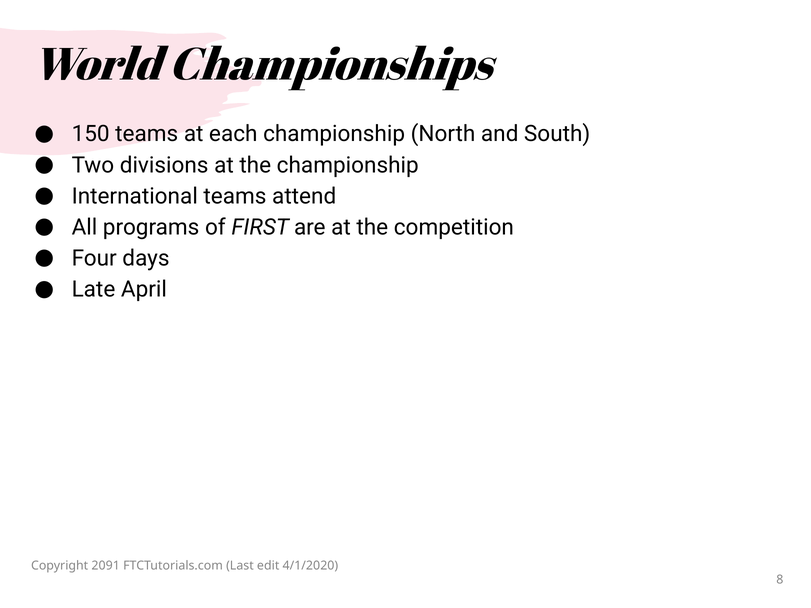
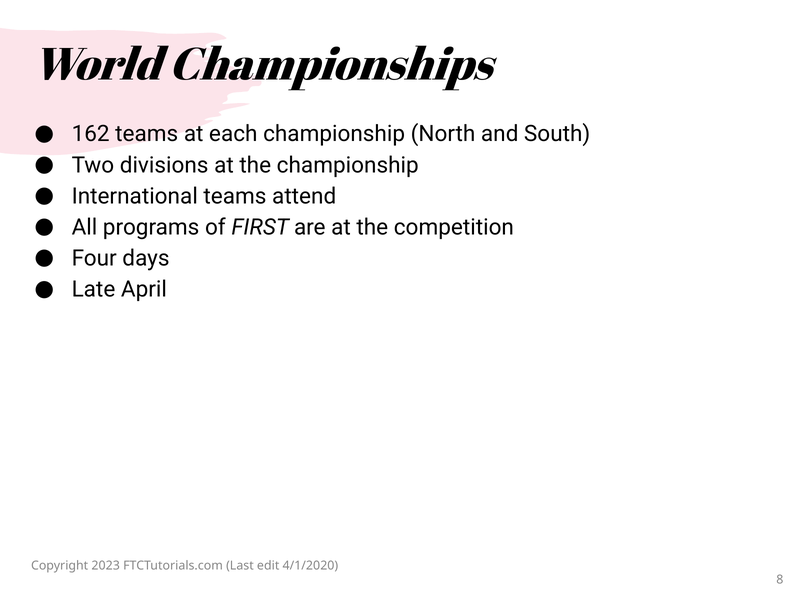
150: 150 -> 162 (91, 134)
2091: 2091 -> 2023 (106, 566)
